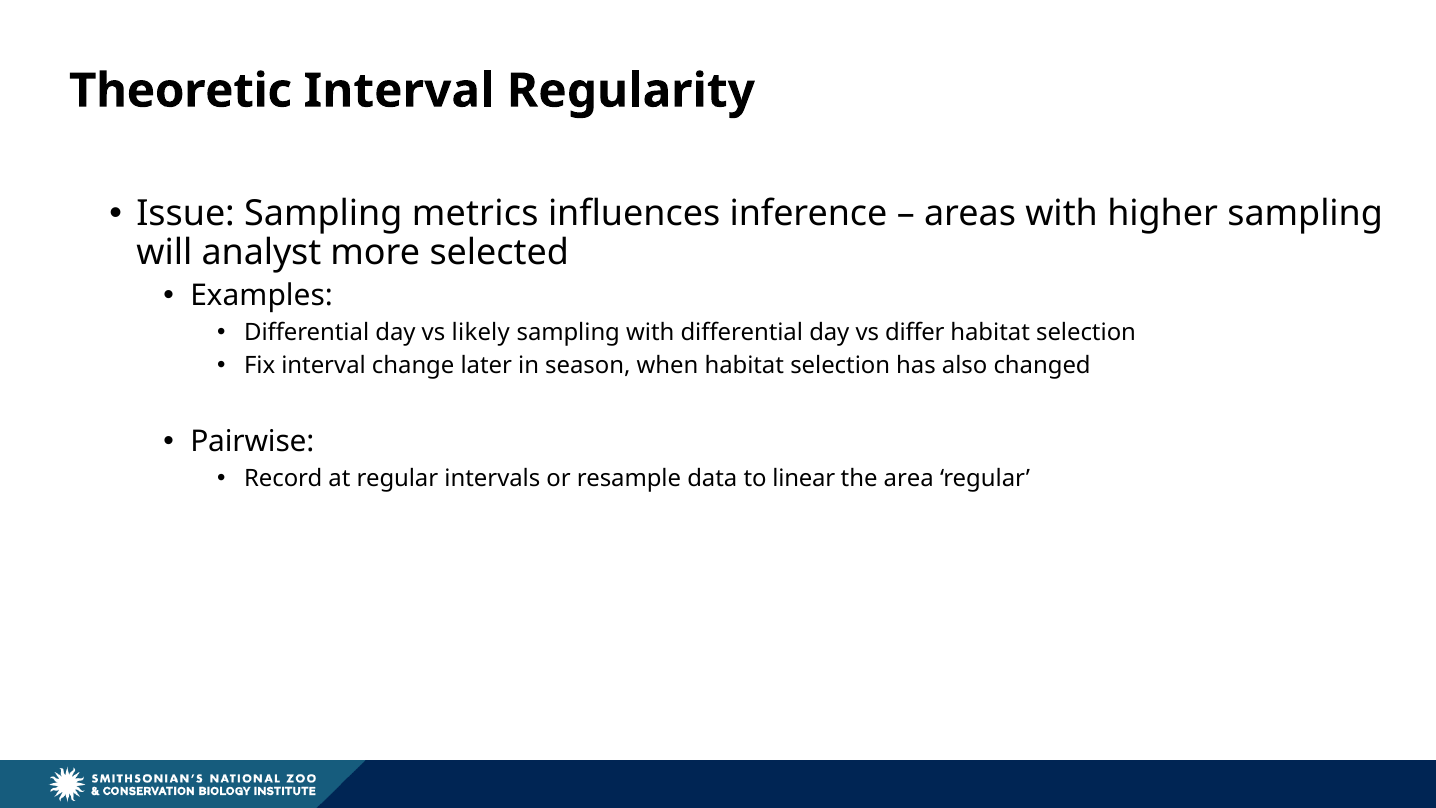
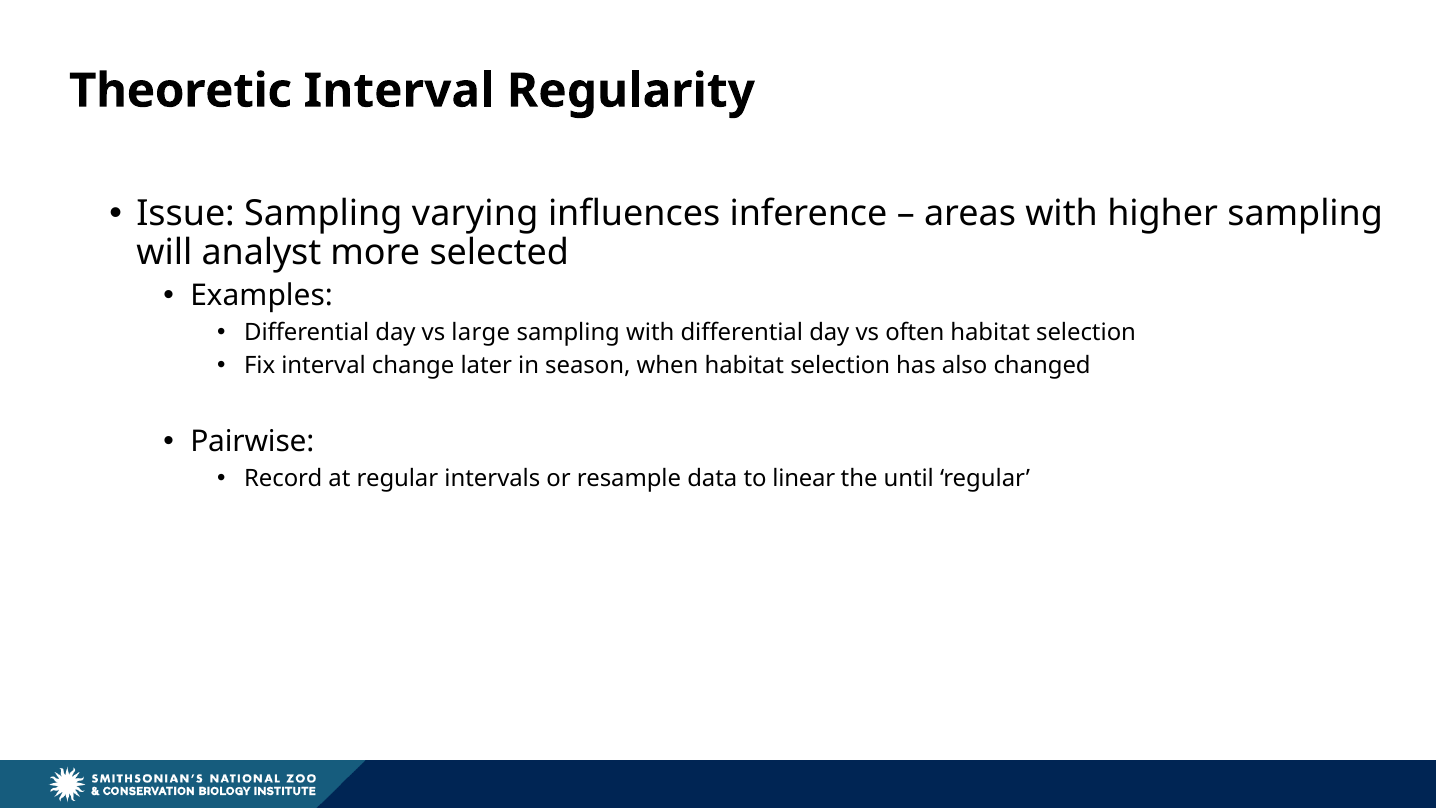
metrics: metrics -> varying (475, 214)
likely: likely -> large (481, 332)
differ: differ -> often (915, 332)
area: area -> until (909, 478)
